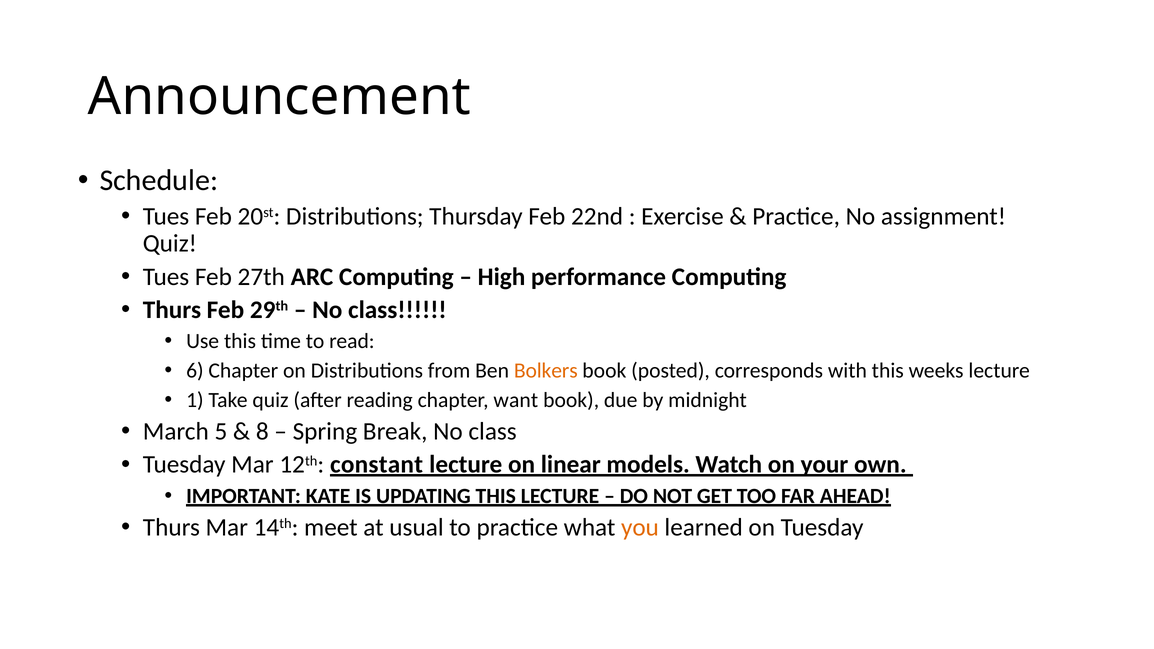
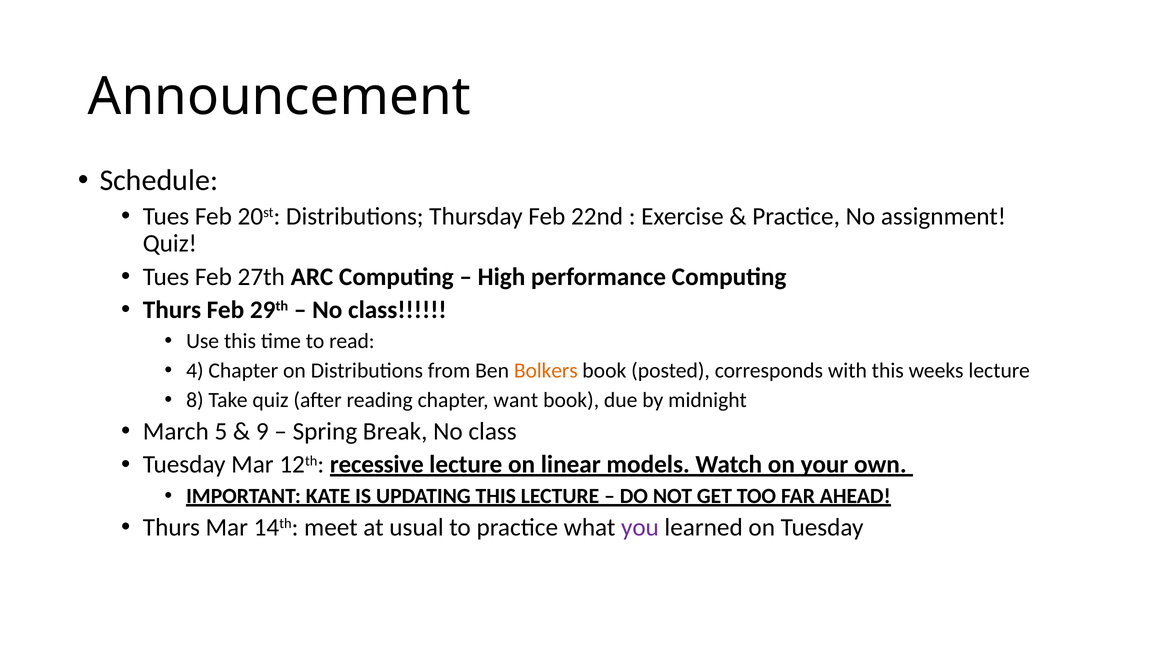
6: 6 -> 4 (195, 371)
1: 1 -> 8 (195, 400)
8: 8 -> 9 (262, 431)
constant: constant -> recessive (377, 465)
you colour: orange -> purple (640, 527)
